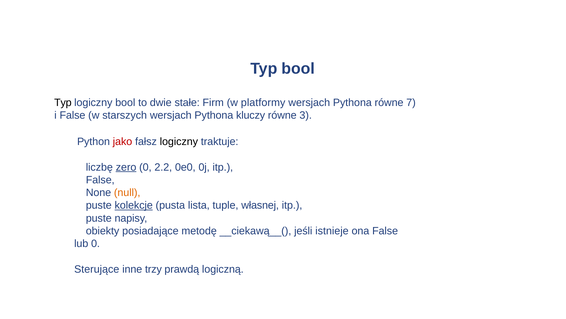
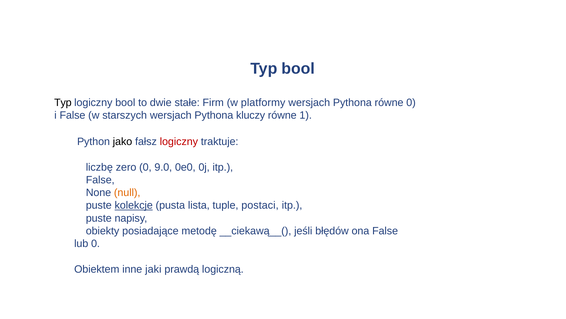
równe 7: 7 -> 0 (411, 102)
3: 3 -> 1 (306, 115)
jako colour: red -> black (123, 141)
logiczny colour: black -> red (179, 141)
zero underline: present -> none (126, 167)
2.2: 2.2 -> 9.0 (163, 167)
własnej: własnej -> postaci (260, 205)
istnieje: istnieje -> błędów (332, 231)
Sterujące: Sterujące -> Obiektem (97, 269)
trzy: trzy -> jaki (153, 269)
